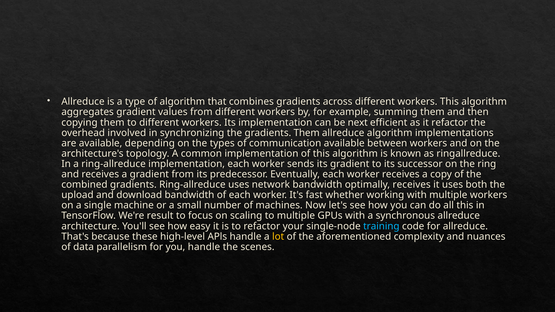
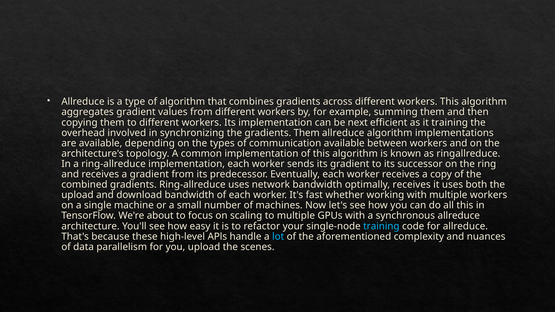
it refactor: refactor -> training (450, 123)
result: result -> about (160, 216)
lot colour: yellow -> light blue (278, 237)
you handle: handle -> upload (204, 247)
